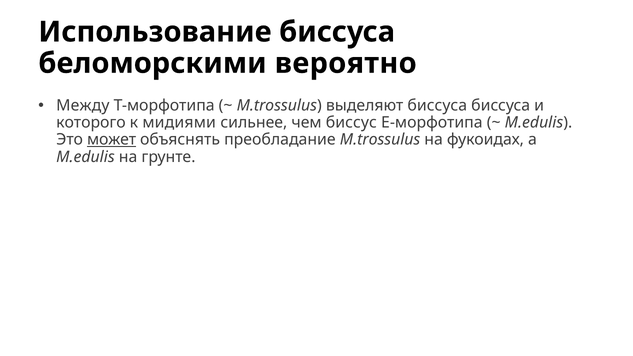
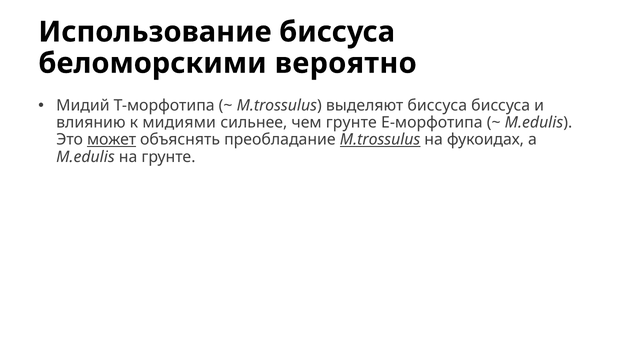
Между: Между -> Мидий (83, 106)
которого: которого -> влиянию (91, 123)
чем биссус: биссус -> грунте (351, 123)
M.trossulus underline: none -> present (380, 140)
